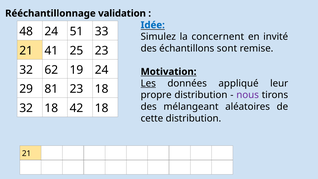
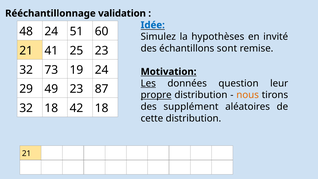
33: 33 -> 60 (102, 32)
concernent: concernent -> hypothèses (218, 37)
62: 62 -> 73 (51, 70)
appliqué: appliqué -> question (239, 83)
81: 81 -> 49 (51, 89)
23 18: 18 -> 87 (102, 89)
propre underline: none -> present (156, 95)
nous colour: purple -> orange (248, 95)
mélangeant: mélangeant -> supplément (191, 107)
